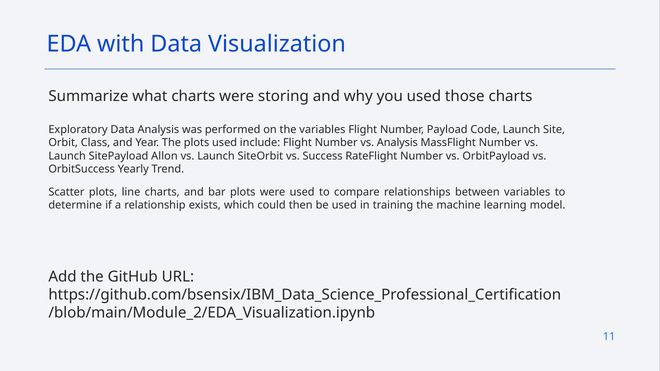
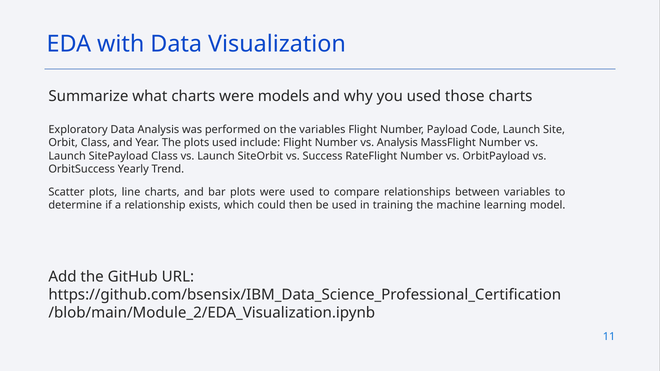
storing: storing -> models (284, 96)
SitePayload Allon: Allon -> Class (165, 156)
